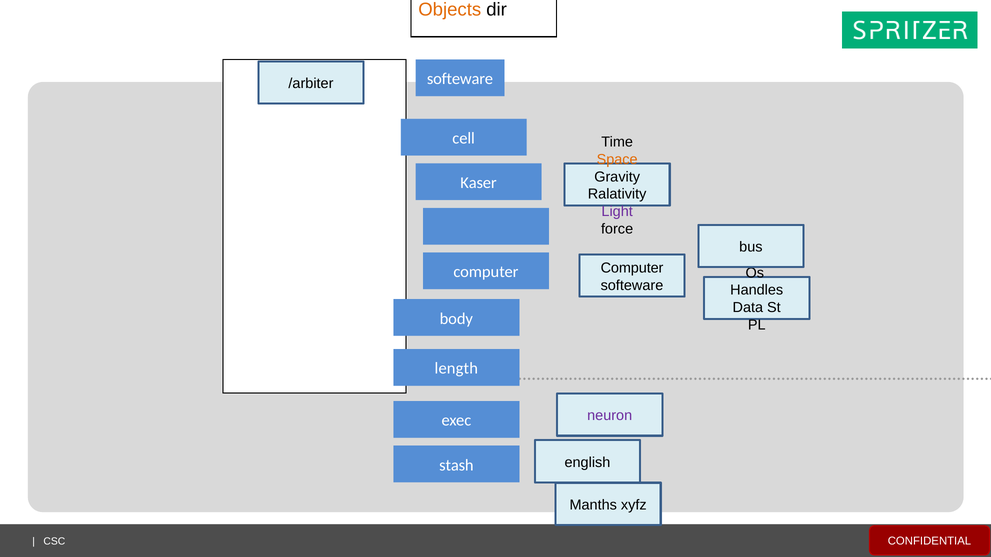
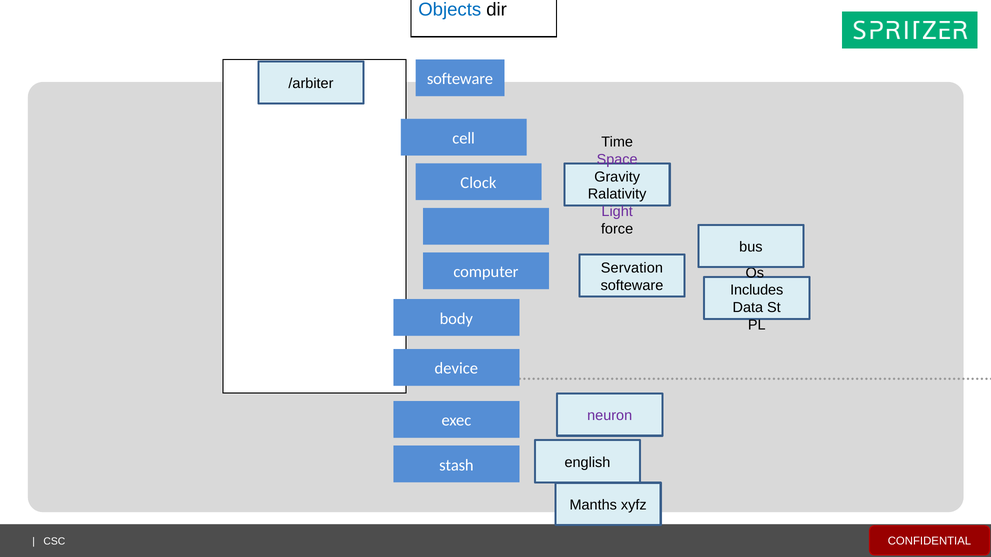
Objects colour: orange -> blue (450, 10)
Space colour: orange -> purple (617, 160)
Kaser: Kaser -> Clock (478, 183)
Computer: Computer -> Servation (632, 268)
Handles: Handles -> Includes (757, 290)
length: length -> device (456, 369)
